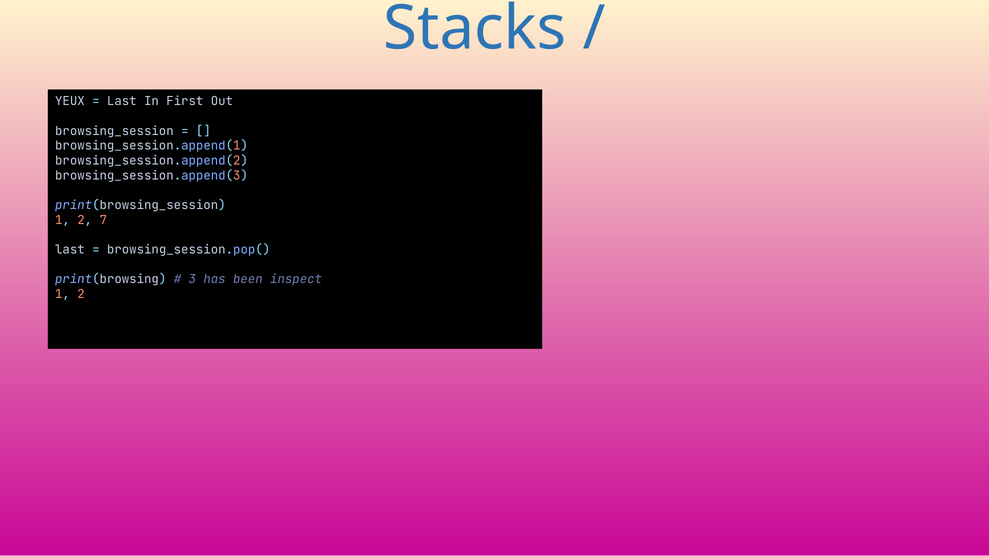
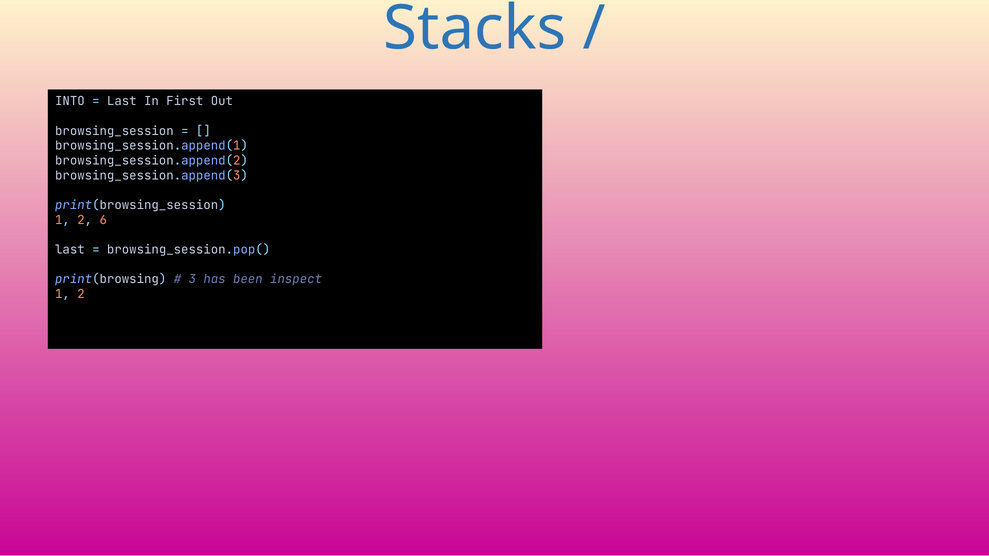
YEUX: YEUX -> INTO (70, 101)
7: 7 -> 6 (103, 220)
